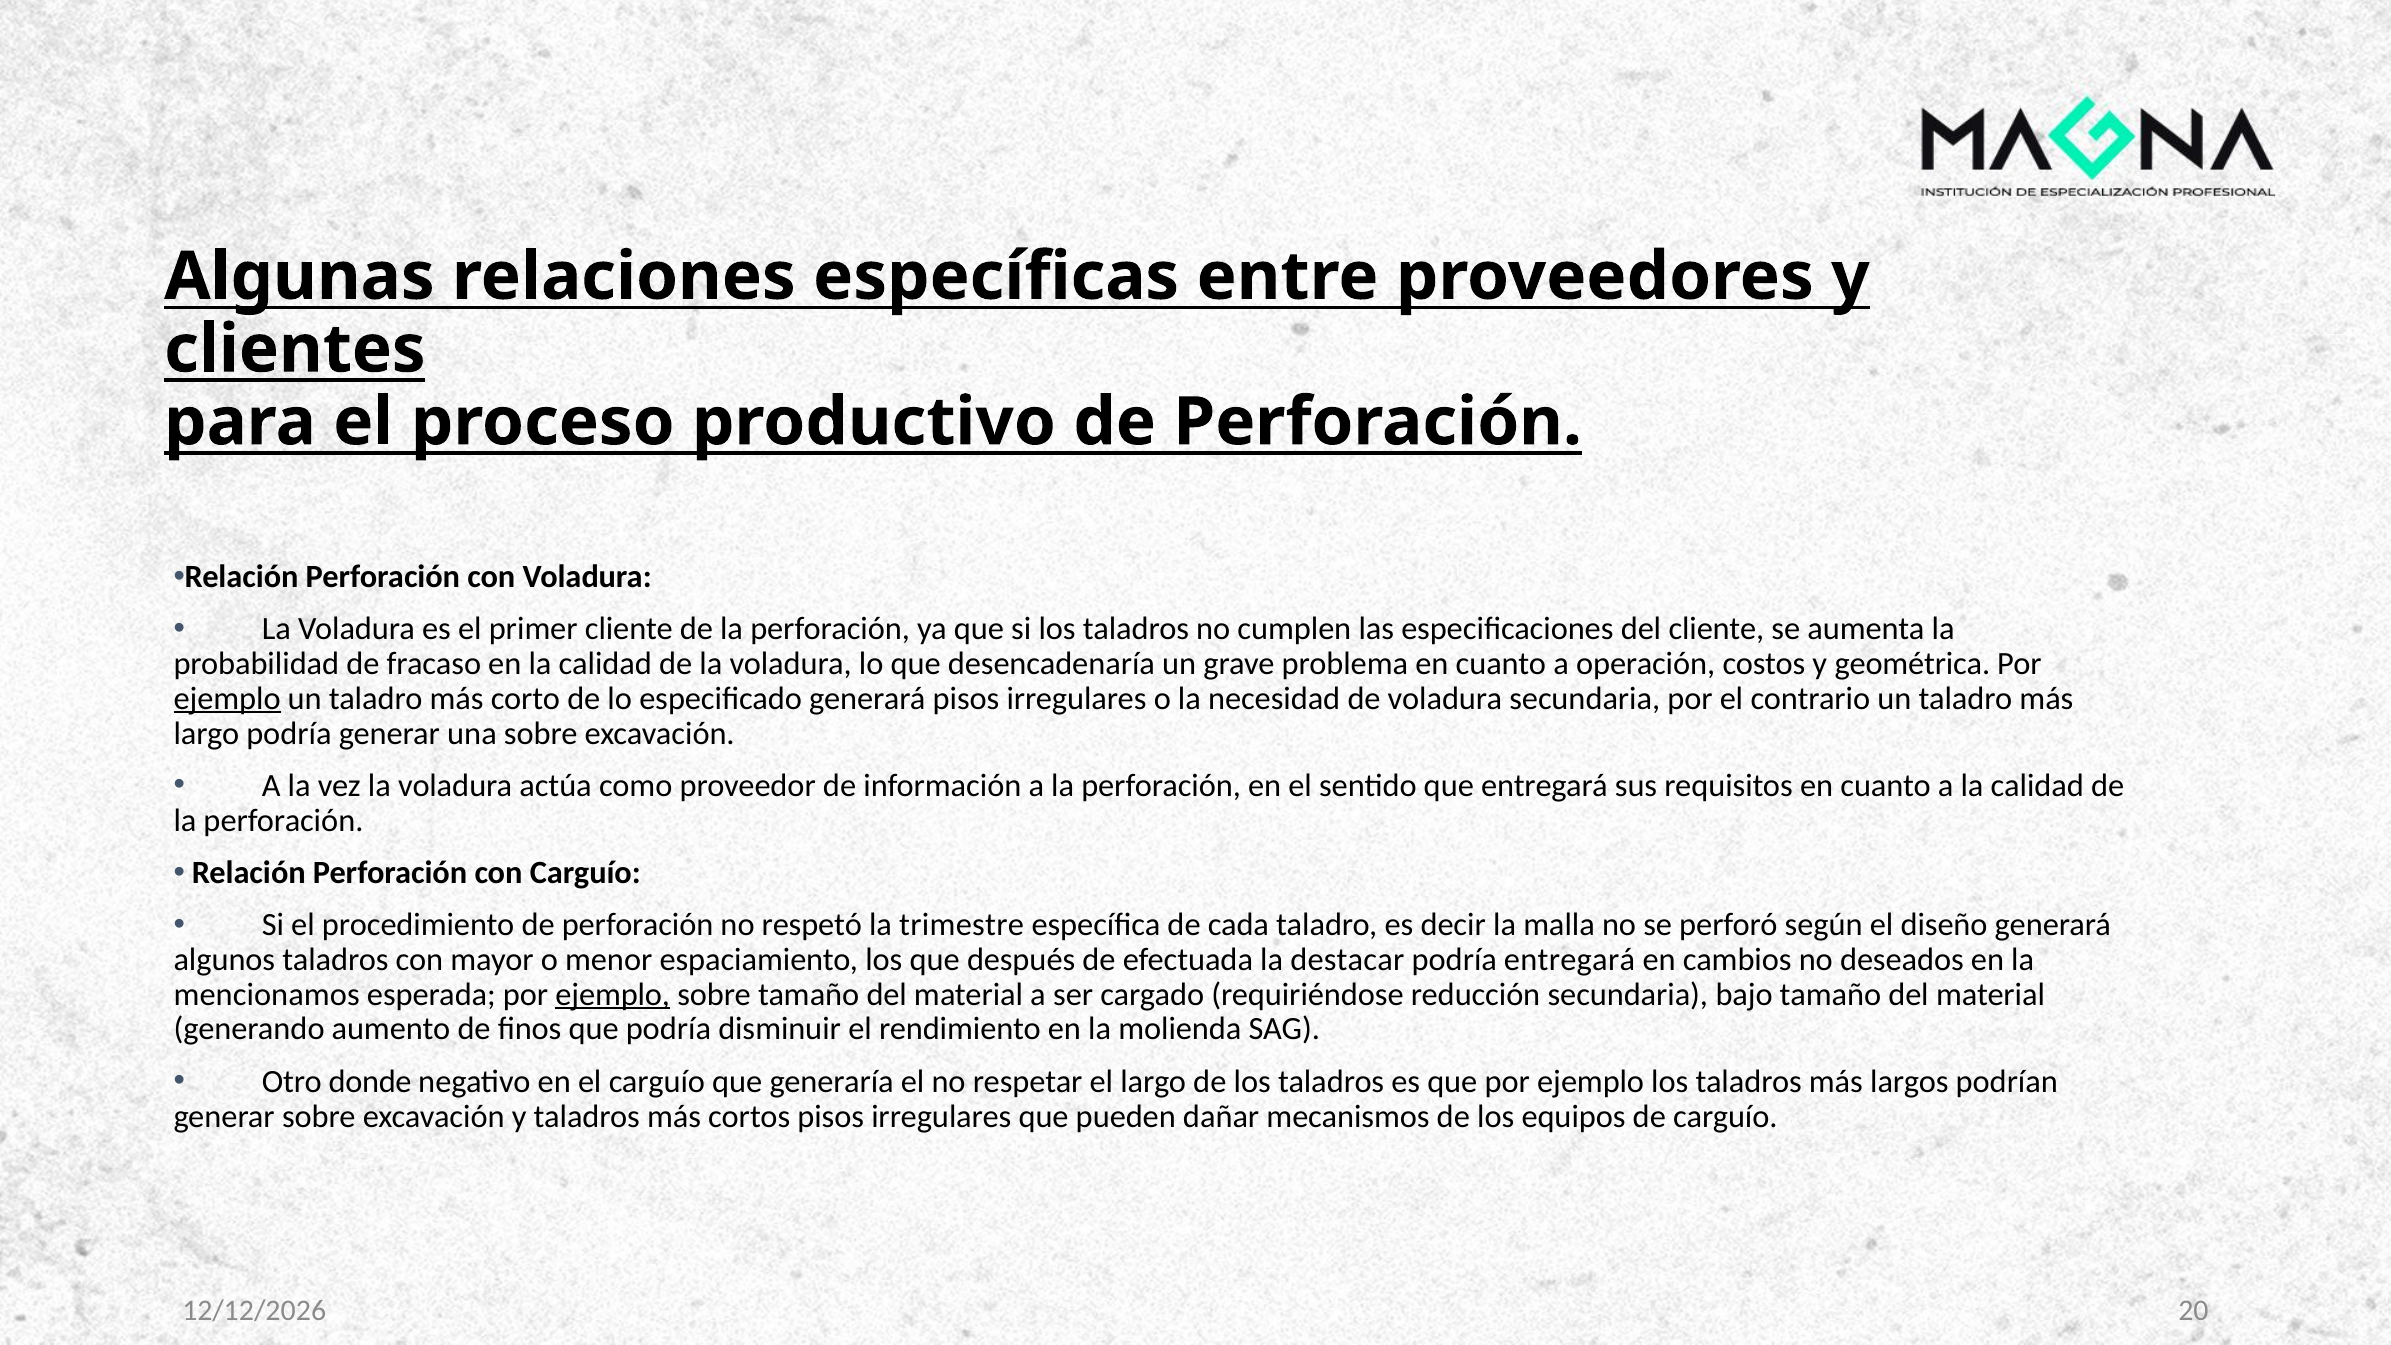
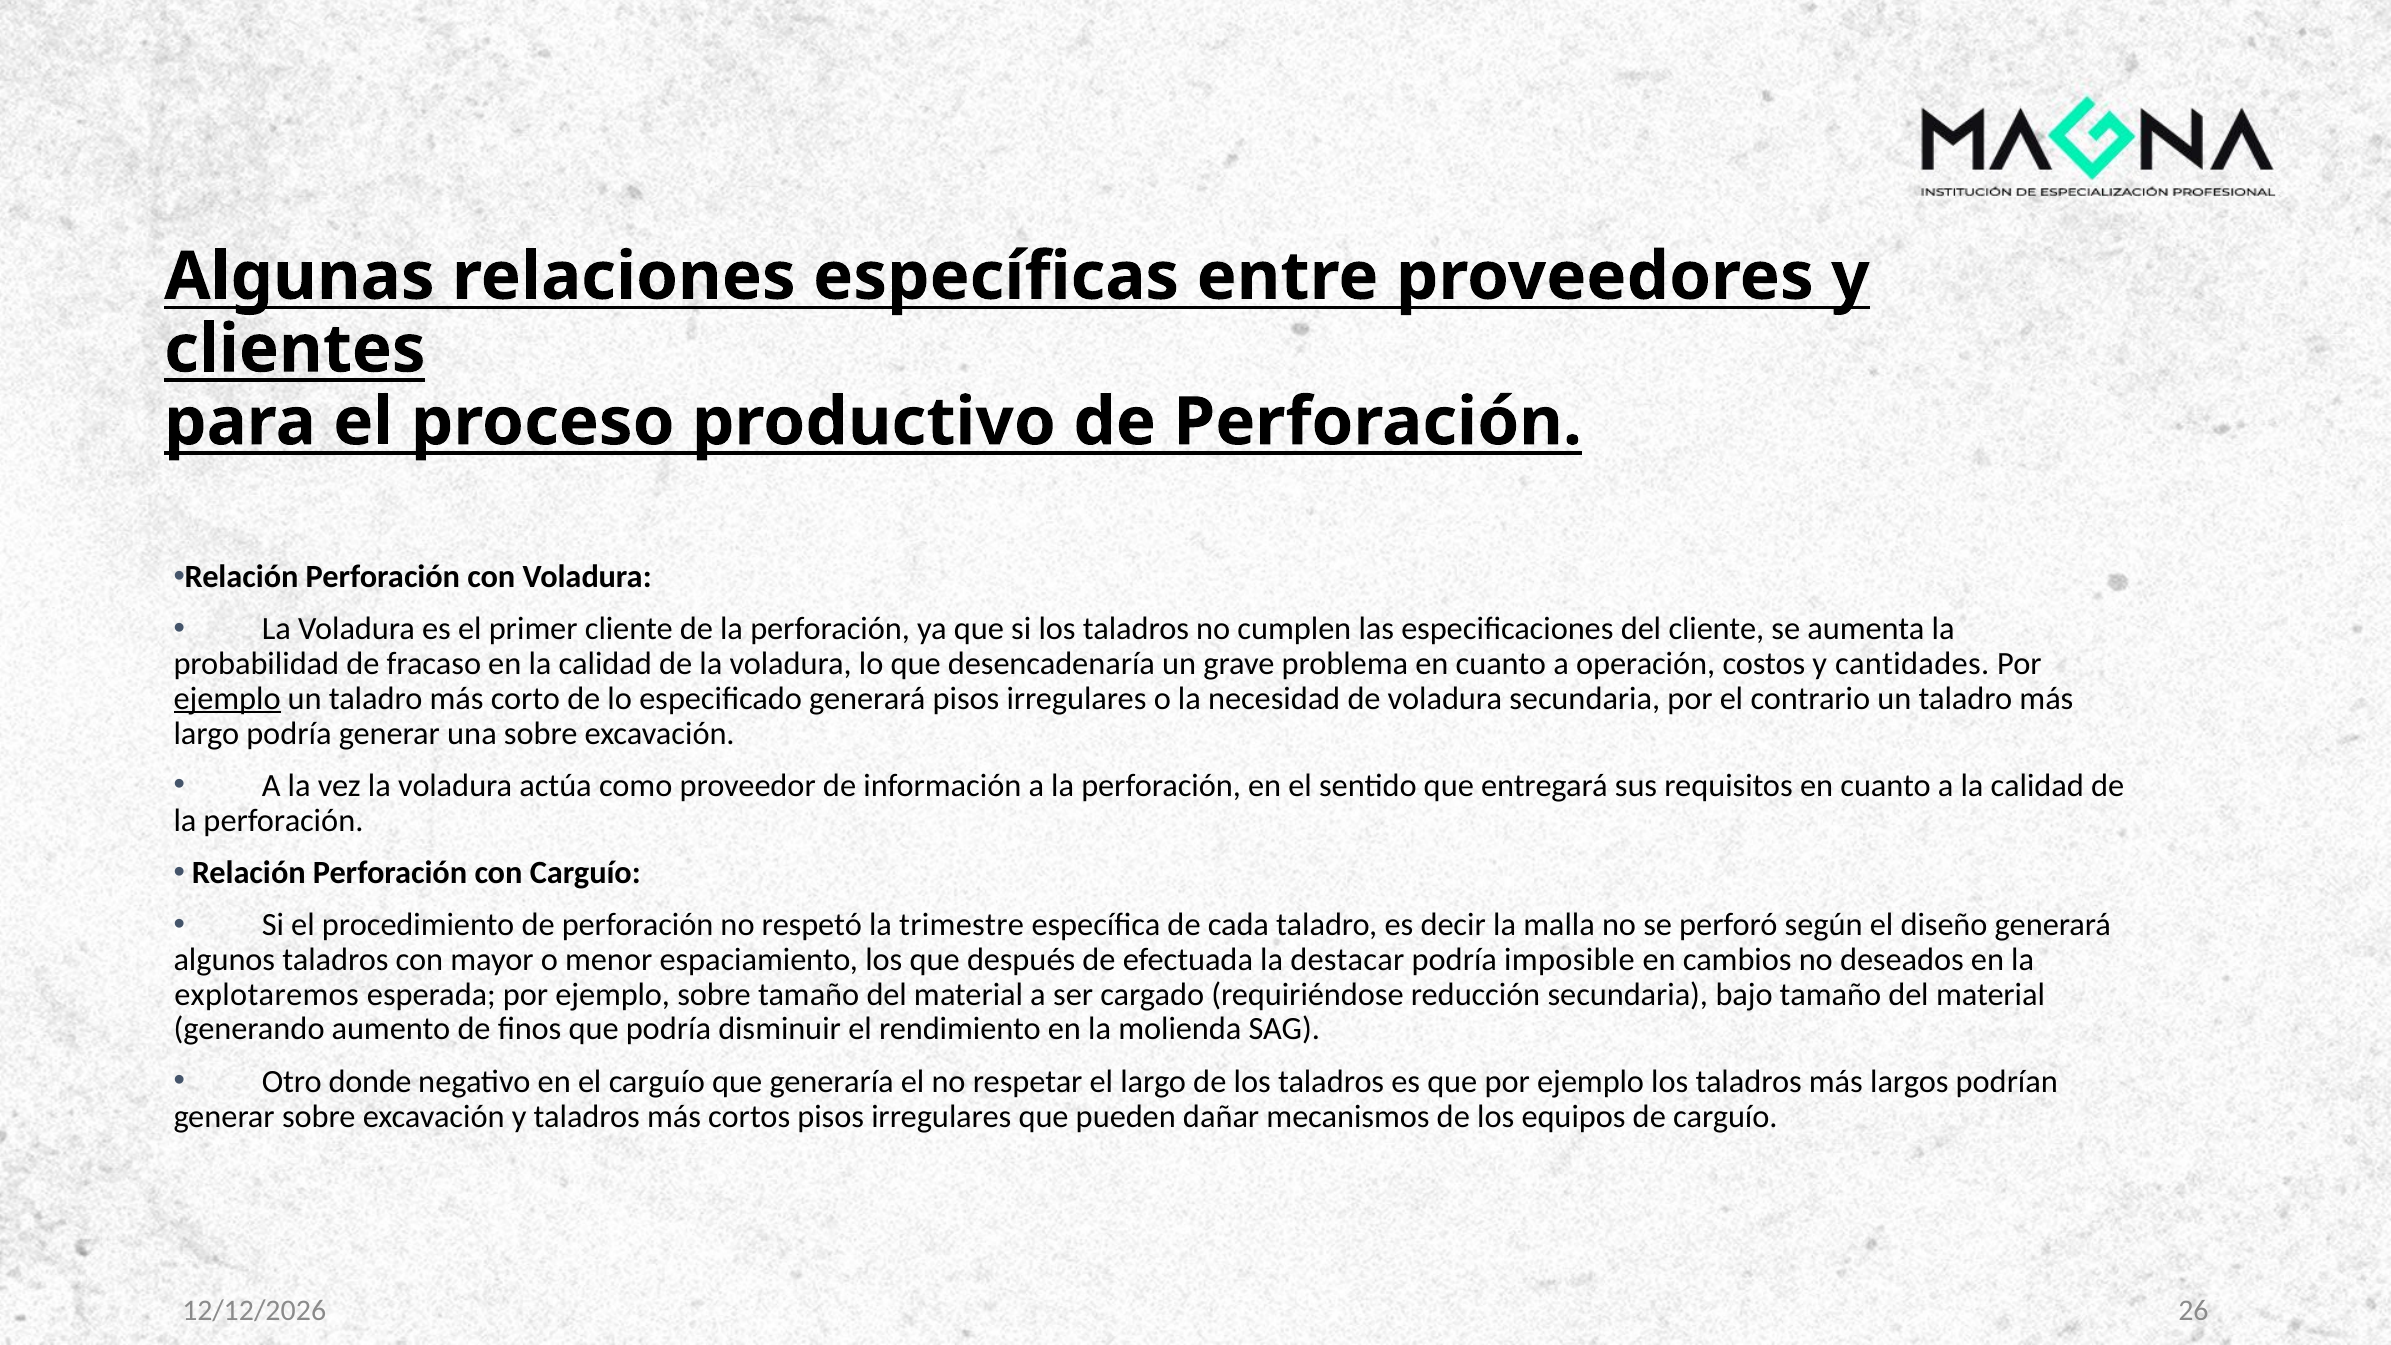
geométrica: geométrica -> cantidades (1912, 664)
podría entregará: entregará -> imposible (1570, 960)
mencionamos: mencionamos -> explotaremos (267, 994)
ejemplo underline: present -> none (613, 994)
20: 20 -> 26 (2193, 1311)
